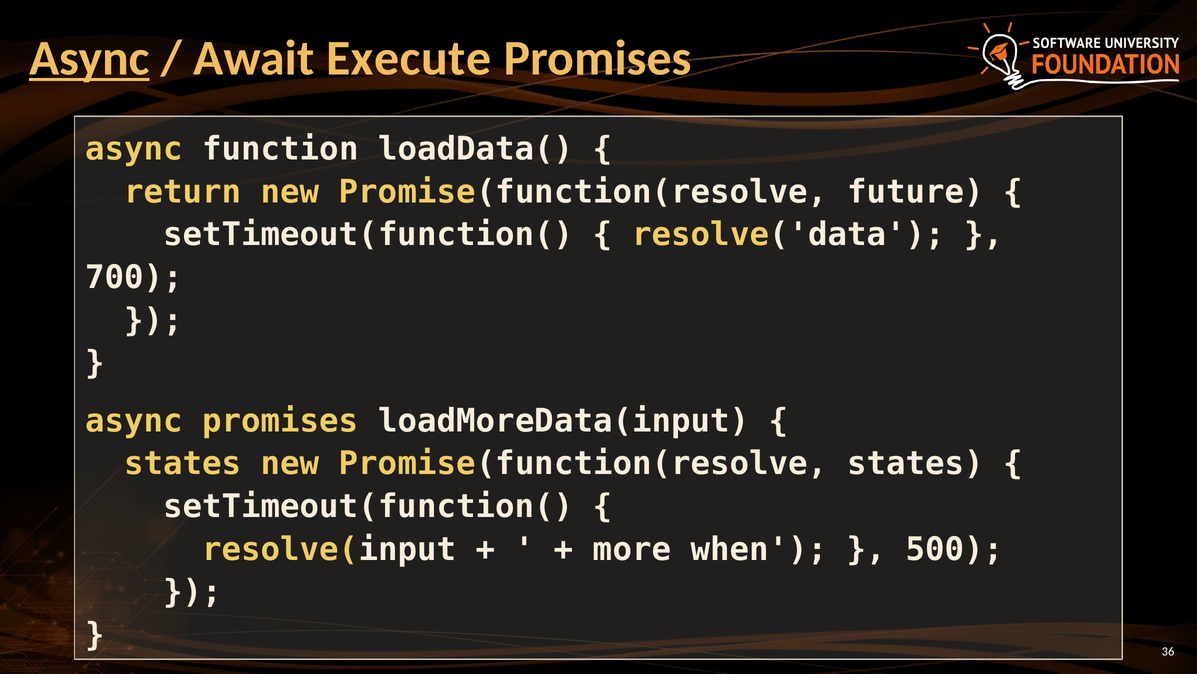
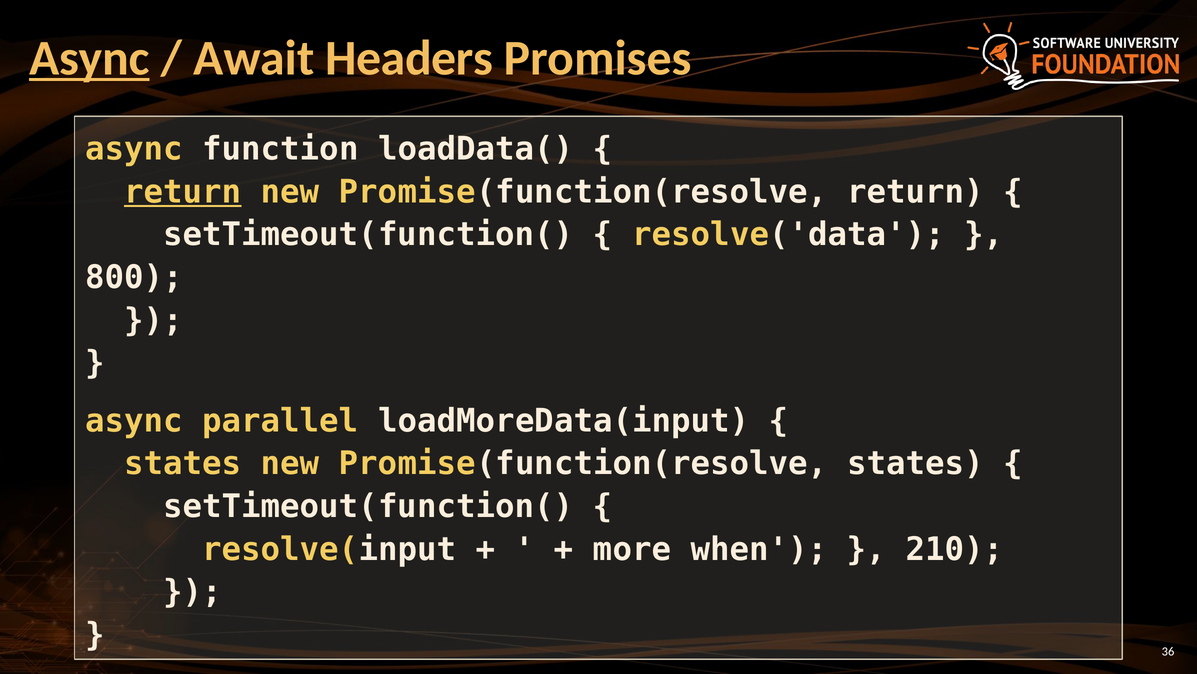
Execute: Execute -> Headers (409, 58)
return underline: none -> present (183, 192)
Promise(function(resolve future: future -> return (915, 192)
700: 700 -> 800 (134, 277)
async promises: promises -> parallel (280, 421)
500: 500 -> 210 (954, 549)
